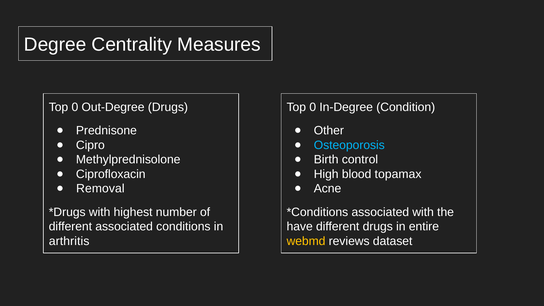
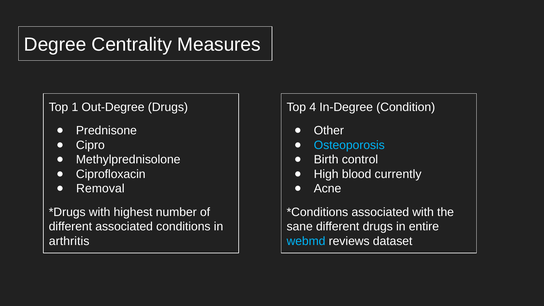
0: 0 -> 1 (75, 107)
0: 0 -> 4 (313, 107)
topamax: topamax -> currently (398, 174)
have: have -> sane (300, 227)
webmd colour: yellow -> light blue (306, 241)
